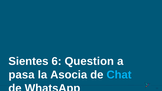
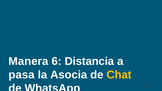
Sientes: Sientes -> Manera (28, 61)
Question: Question -> Distancia (89, 61)
Chat colour: light blue -> yellow (119, 75)
